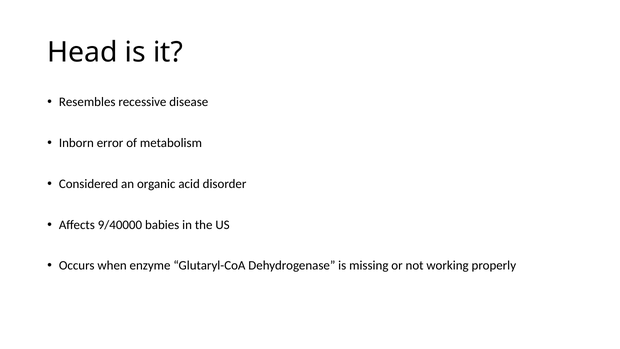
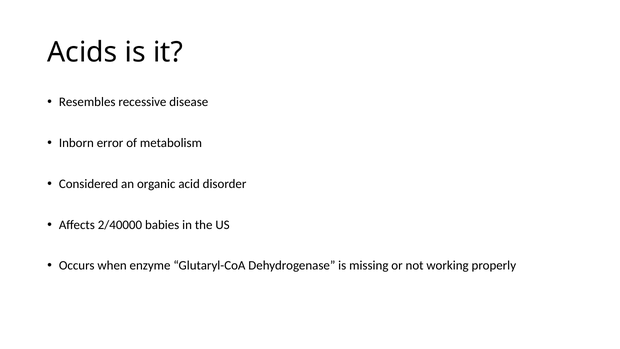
Head: Head -> Acids (82, 52)
9/40000: 9/40000 -> 2/40000 (120, 225)
